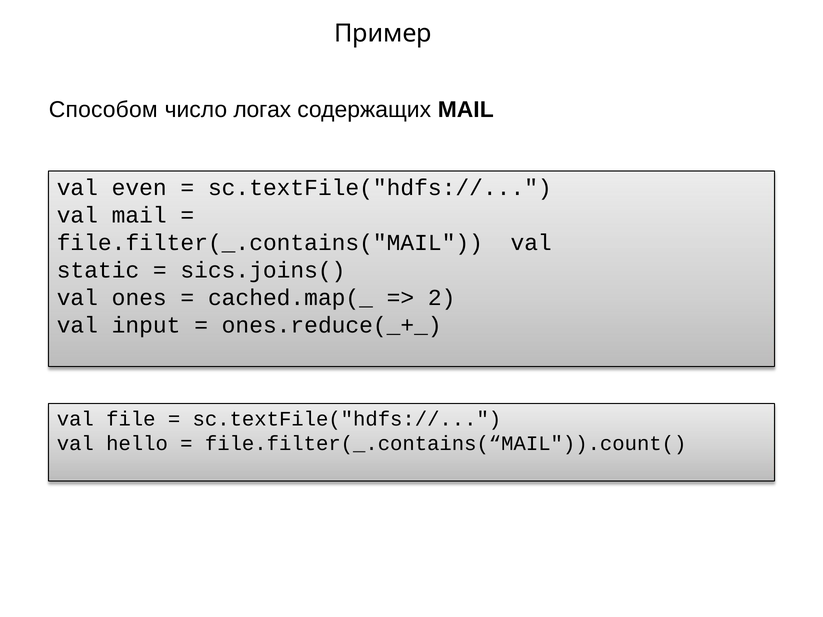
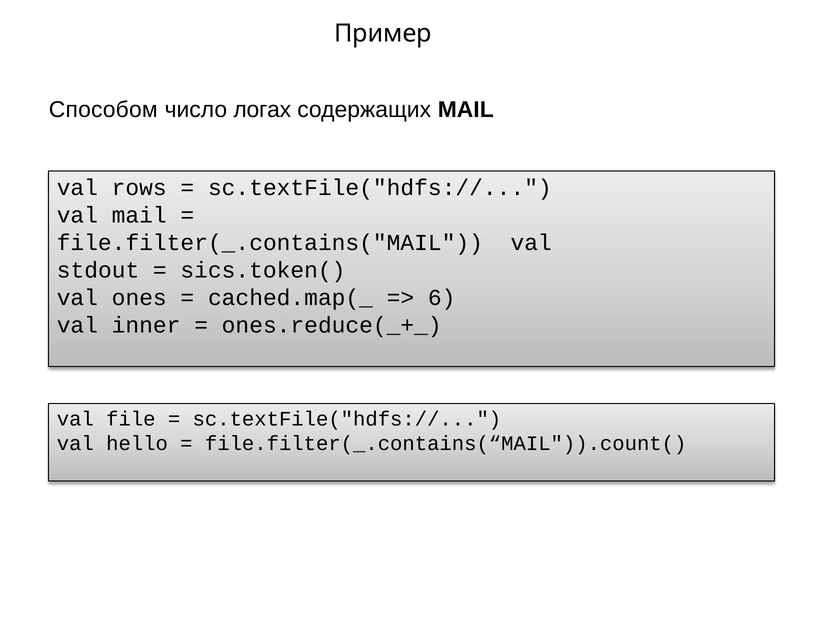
even: even -> rows (139, 188)
static: static -> stdout (98, 270)
sics.joins(: sics.joins( -> sics.token( (263, 270)
2: 2 -> 6 (442, 298)
input: input -> inner (146, 325)
